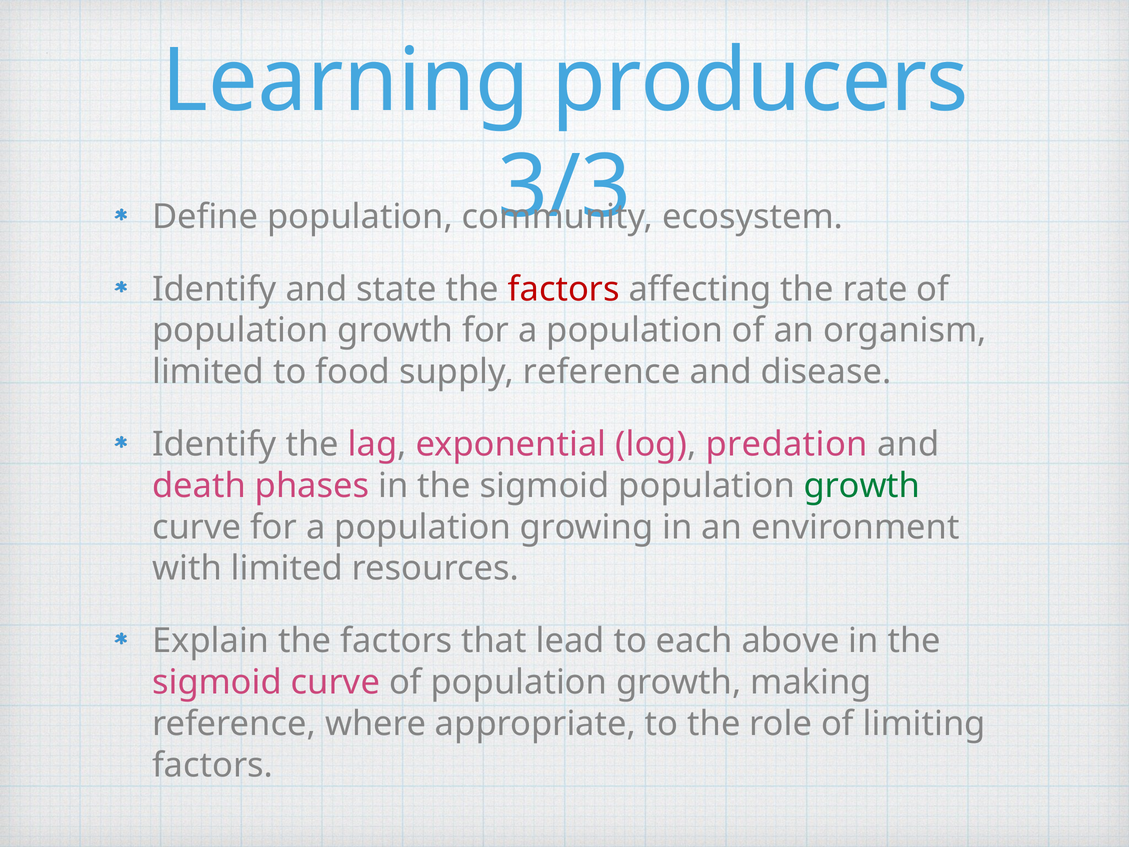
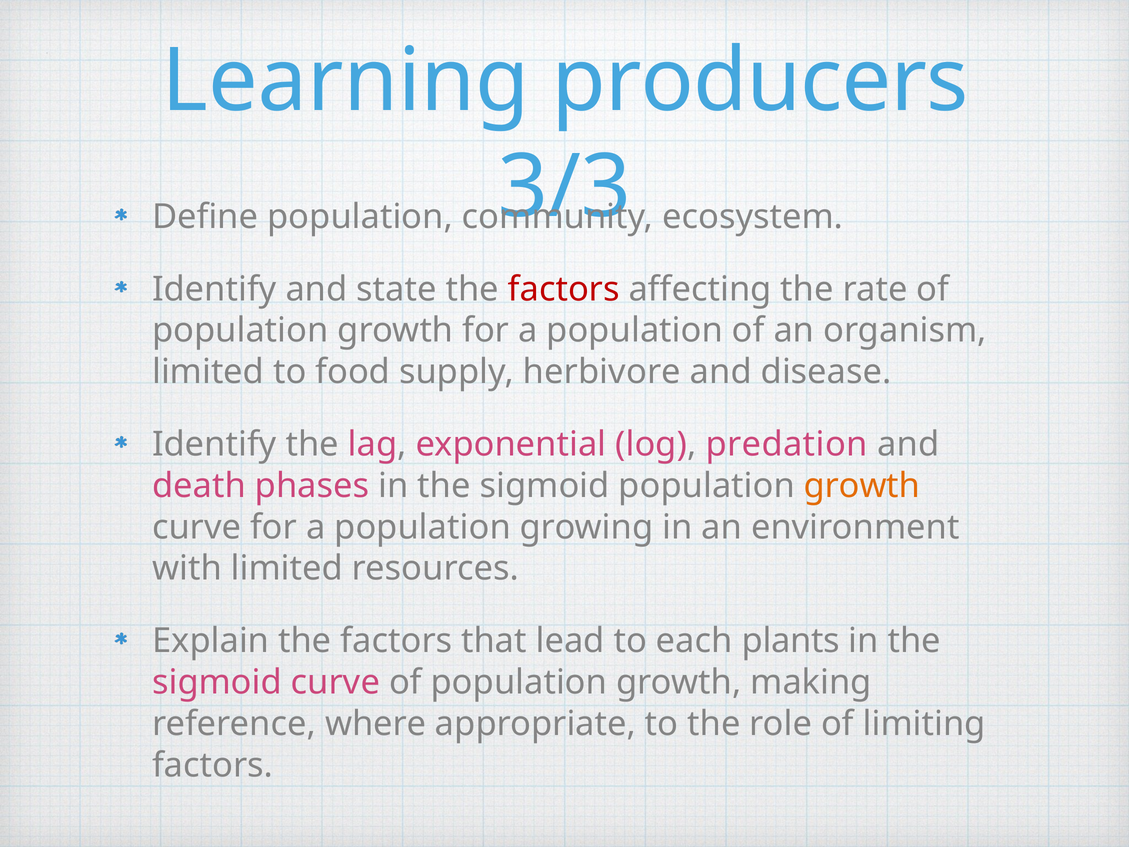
supply reference: reference -> herbivore (602, 372)
growth colour: green -> orange (862, 486)
above: above -> plants (791, 641)
